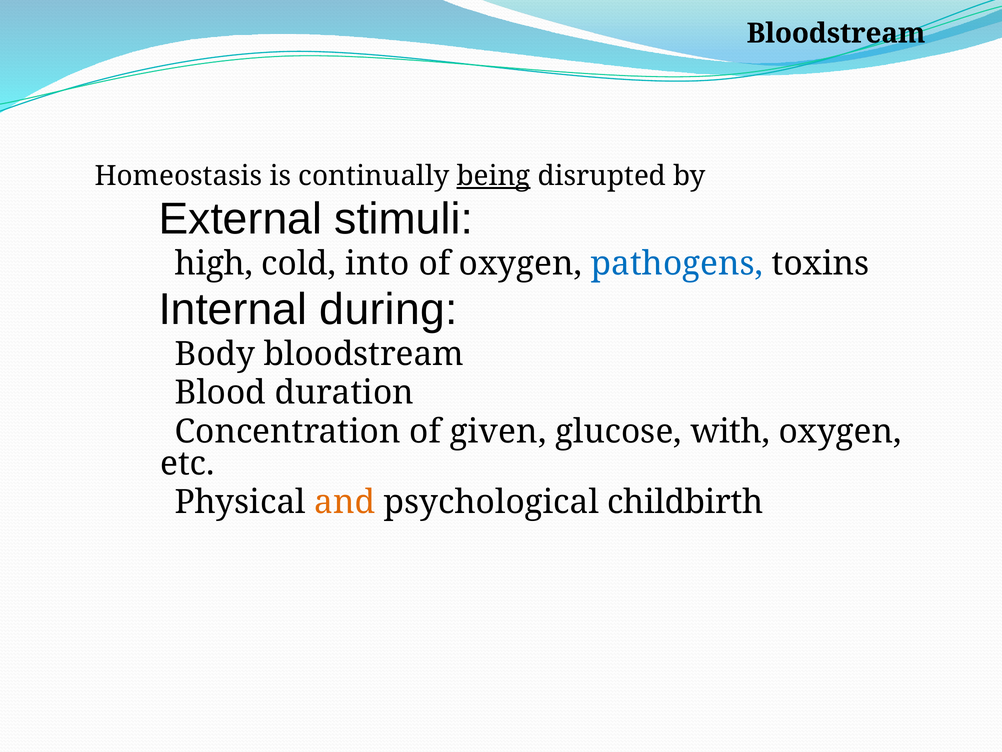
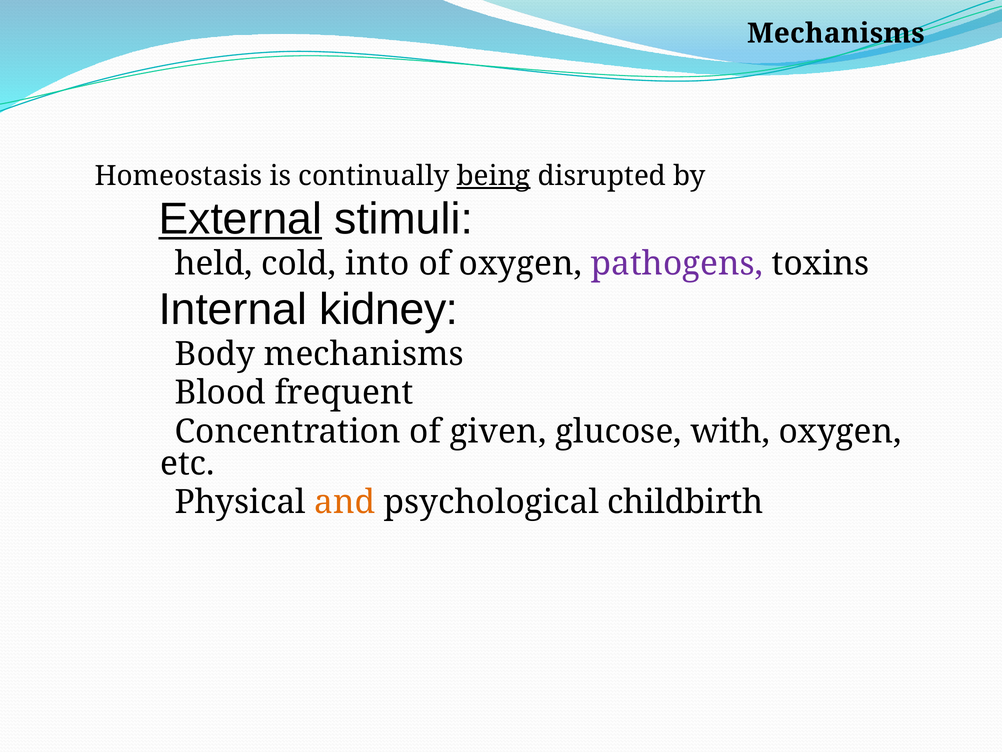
Bloodstream: Bloodstream -> Mechanisms (836, 33)
External underline: none -> present (240, 219)
high: high -> held (214, 263)
pathogens colour: blue -> purple (677, 263)
during: during -> kidney (389, 309)
Body bloodstream: bloodstream -> mechanisms (364, 354)
duration: duration -> frequent (344, 393)
